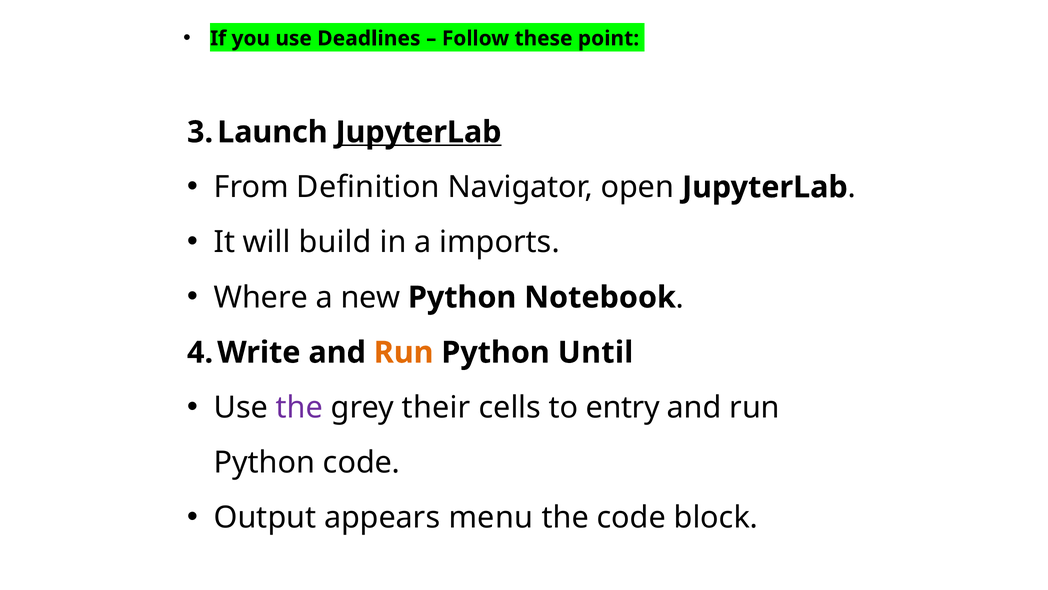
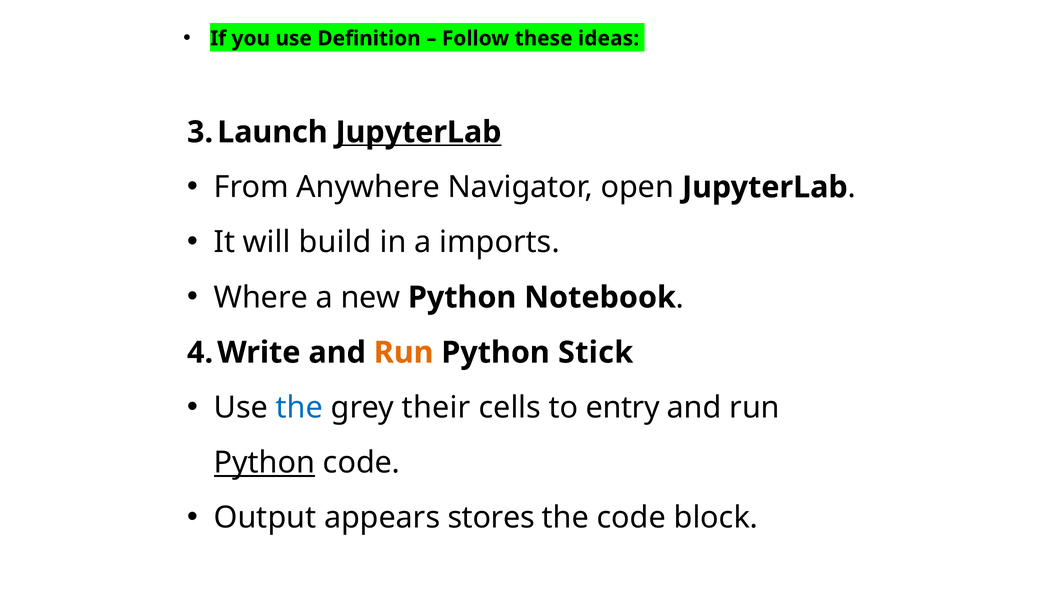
Deadlines: Deadlines -> Definition (369, 38)
point: point -> ideas (608, 38)
Definition: Definition -> Anywhere (368, 187)
Until: Until -> Stick (596, 352)
the colour: purple -> blue (299, 407)
Python underline: none -> present (264, 462)
menu: menu -> stores (491, 517)
